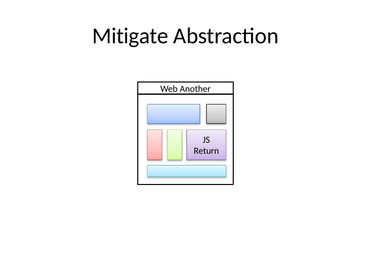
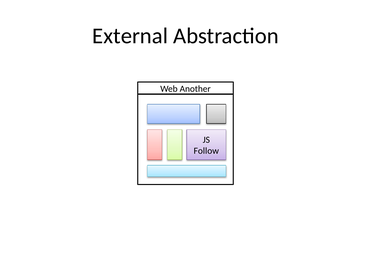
Mitigate: Mitigate -> External (130, 36)
Return: Return -> Follow (206, 151)
